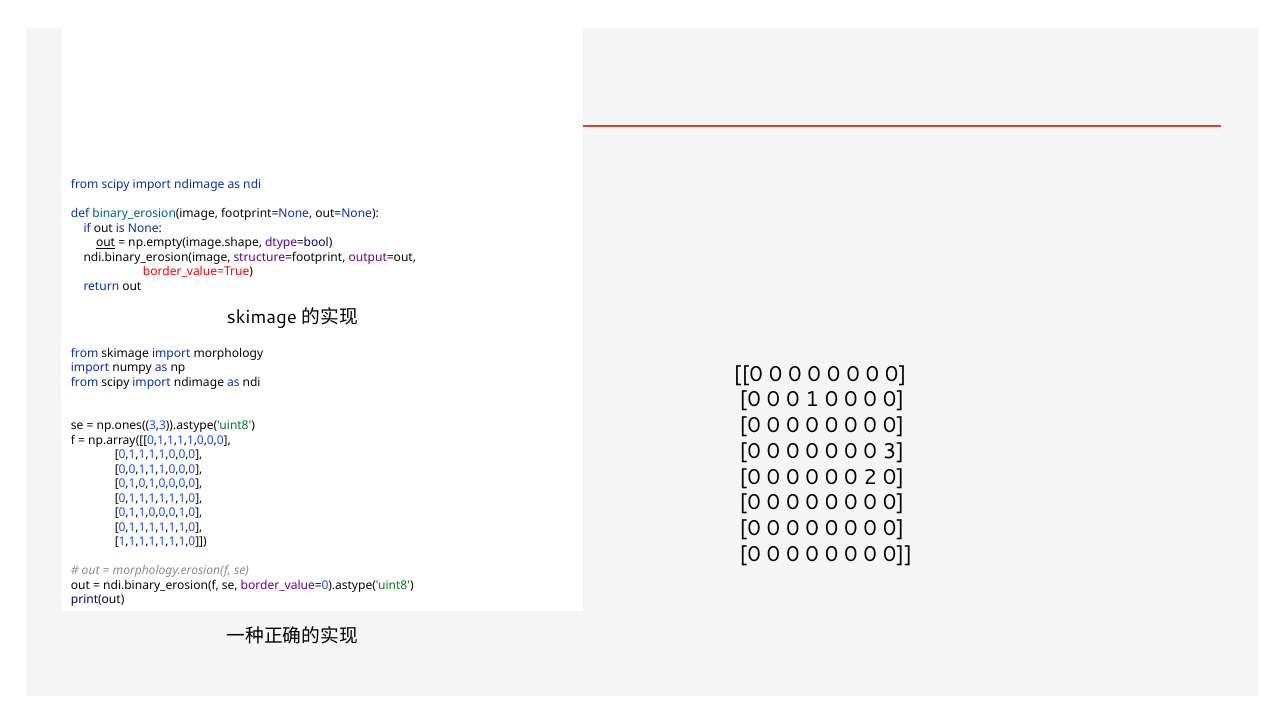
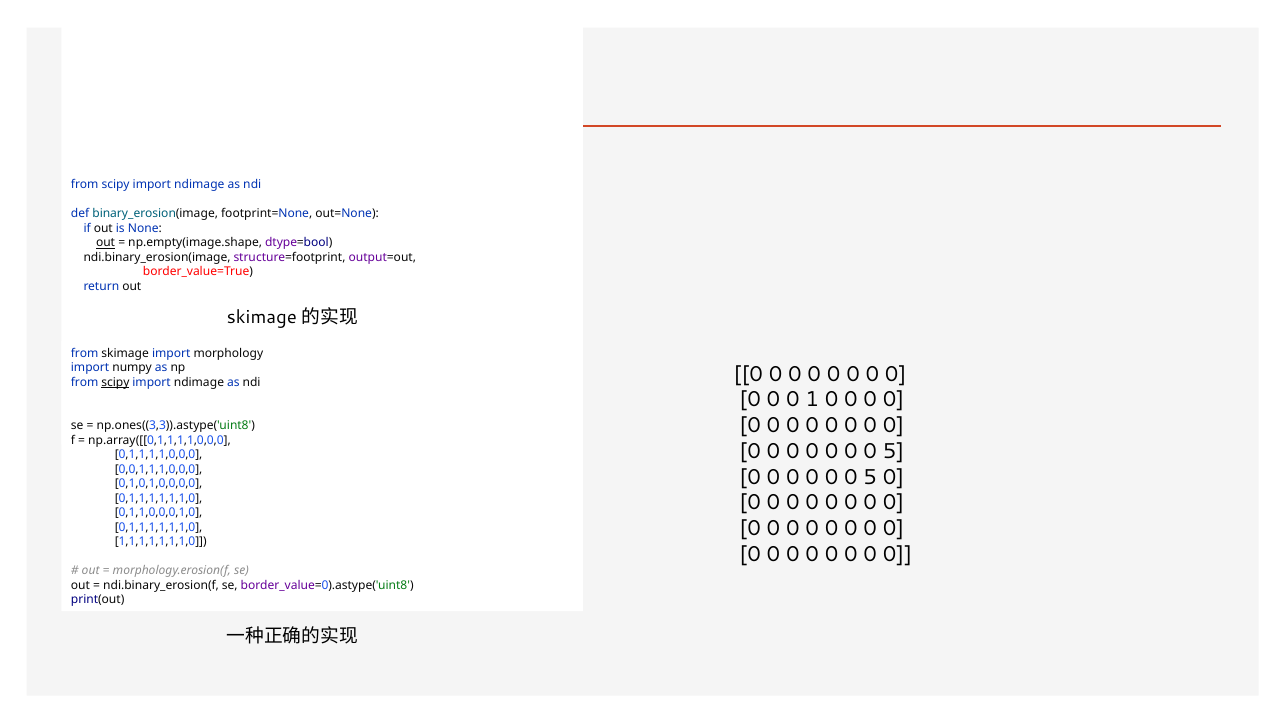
scipy underline: none -> present (115, 382)
3: 3 -> 5 (894, 451)
2: 2 -> 5 (870, 477)
